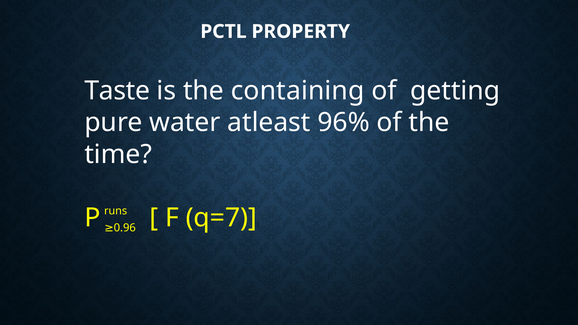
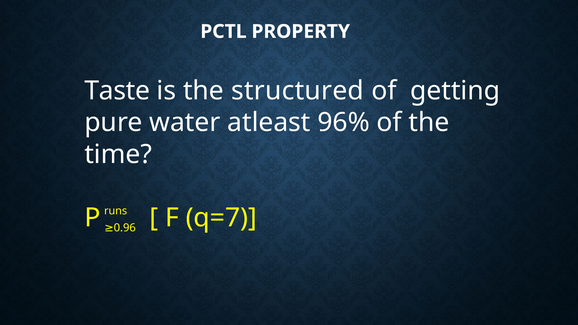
containing: containing -> structured (297, 91)
